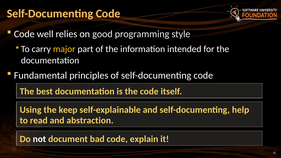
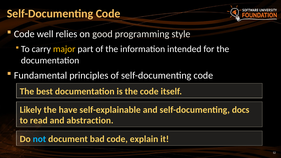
Using: Using -> Likely (31, 110)
keep: keep -> have (68, 110)
help: help -> docs (241, 110)
not colour: white -> light blue (39, 139)
